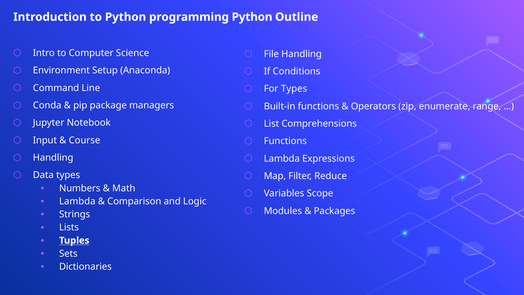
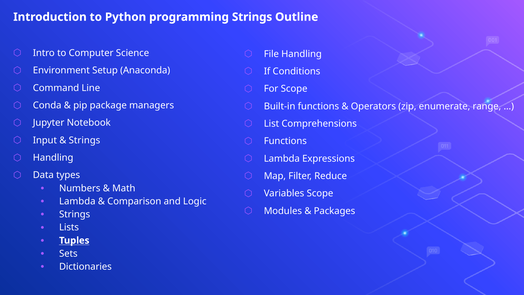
programming Python: Python -> Strings (252, 17)
For Types: Types -> Scope (294, 89)
Course: Course -> Strings (84, 140)
